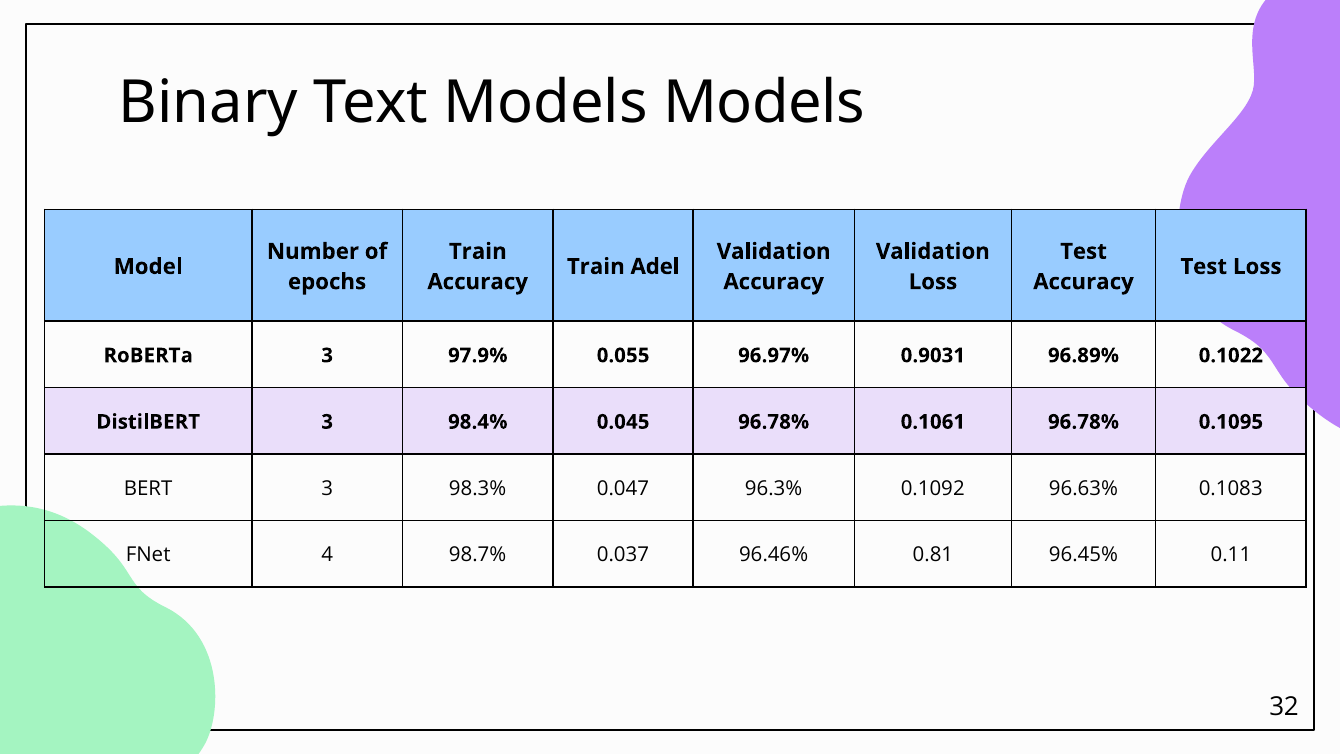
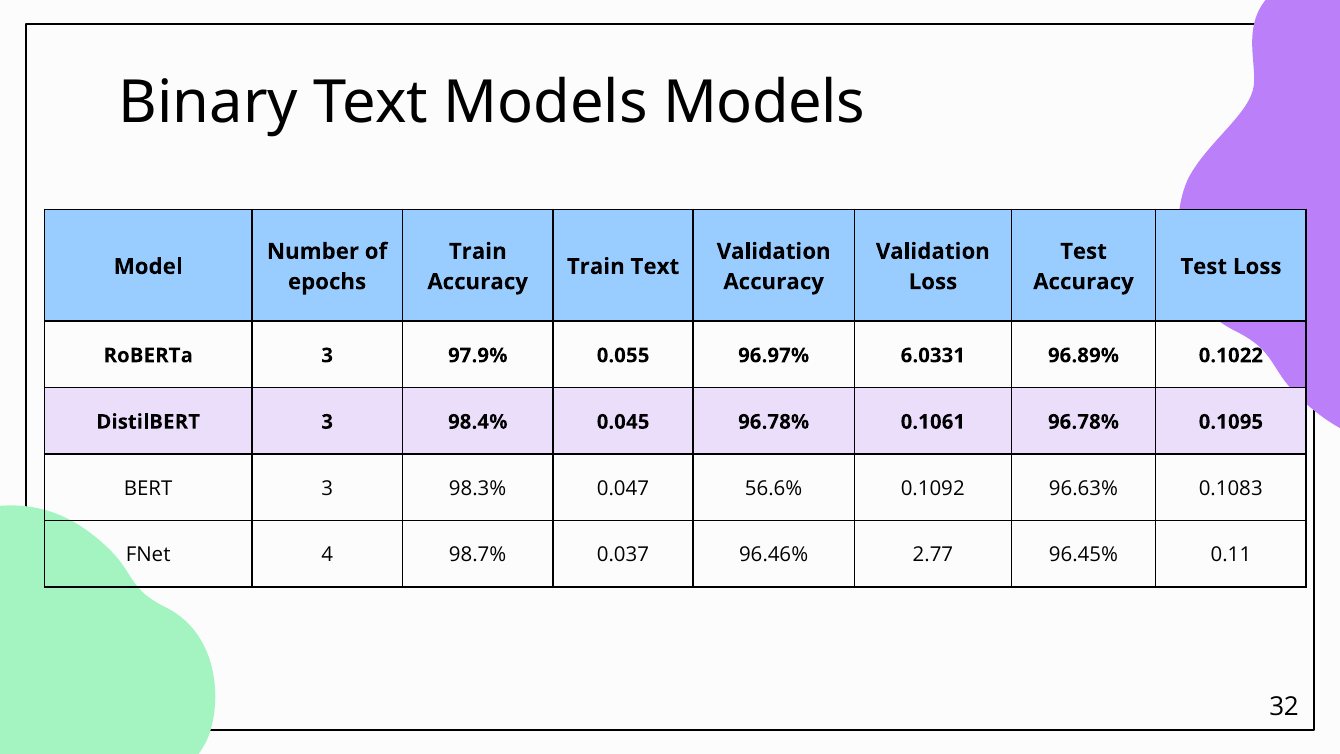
Train Adel: Adel -> Text (655, 267)
0.9031: 0.9031 -> 6.0331 (933, 355)
96.3%: 96.3% -> 56.6% (774, 488)
0.81: 0.81 -> 2.77 (933, 555)
